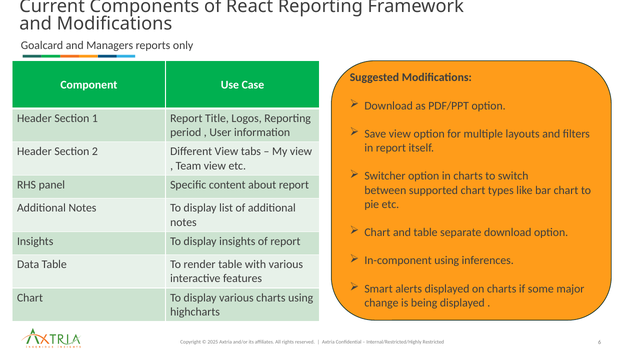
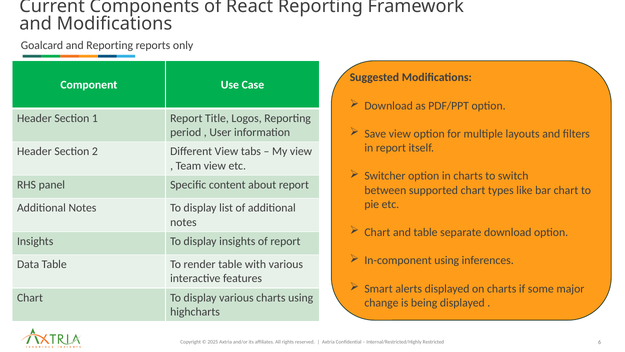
and Managers: Managers -> Reporting (110, 45)
